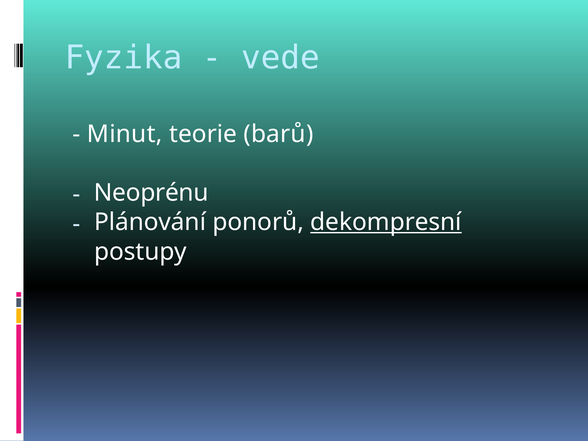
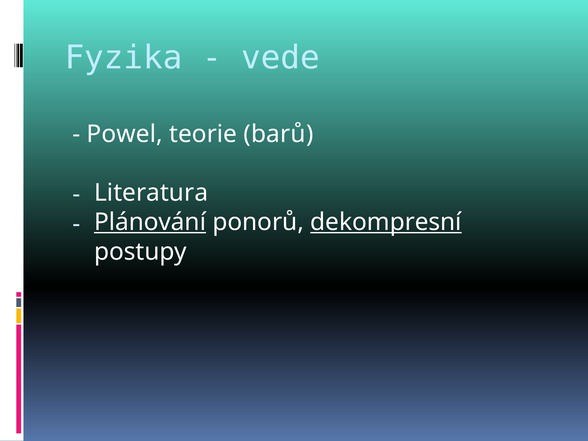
Minut: Minut -> Powel (125, 134)
Neoprénu: Neoprénu -> Literatura (151, 193)
Plánování underline: none -> present (150, 222)
